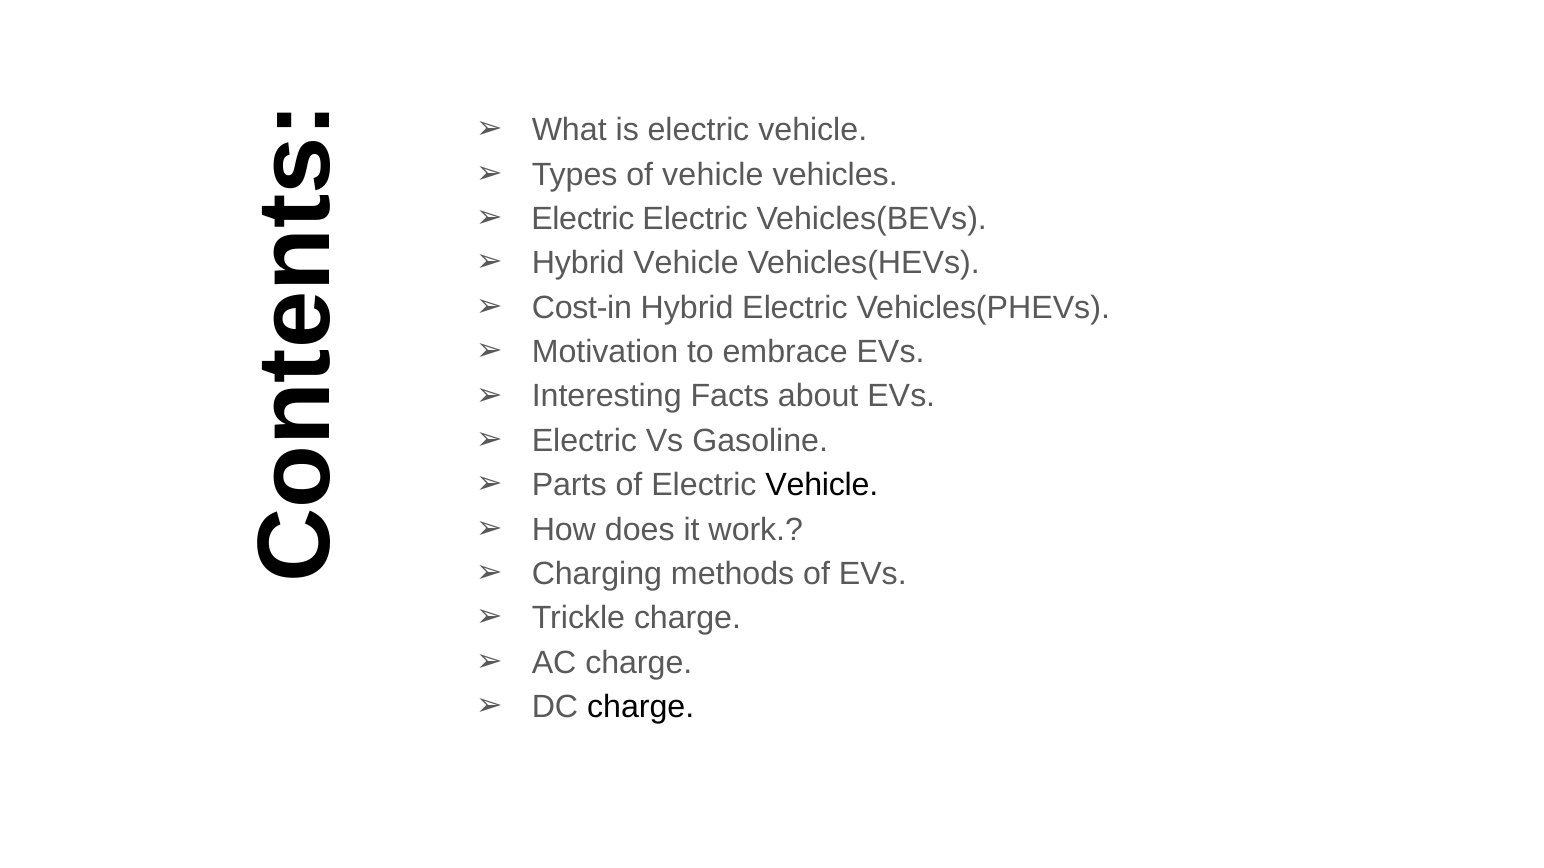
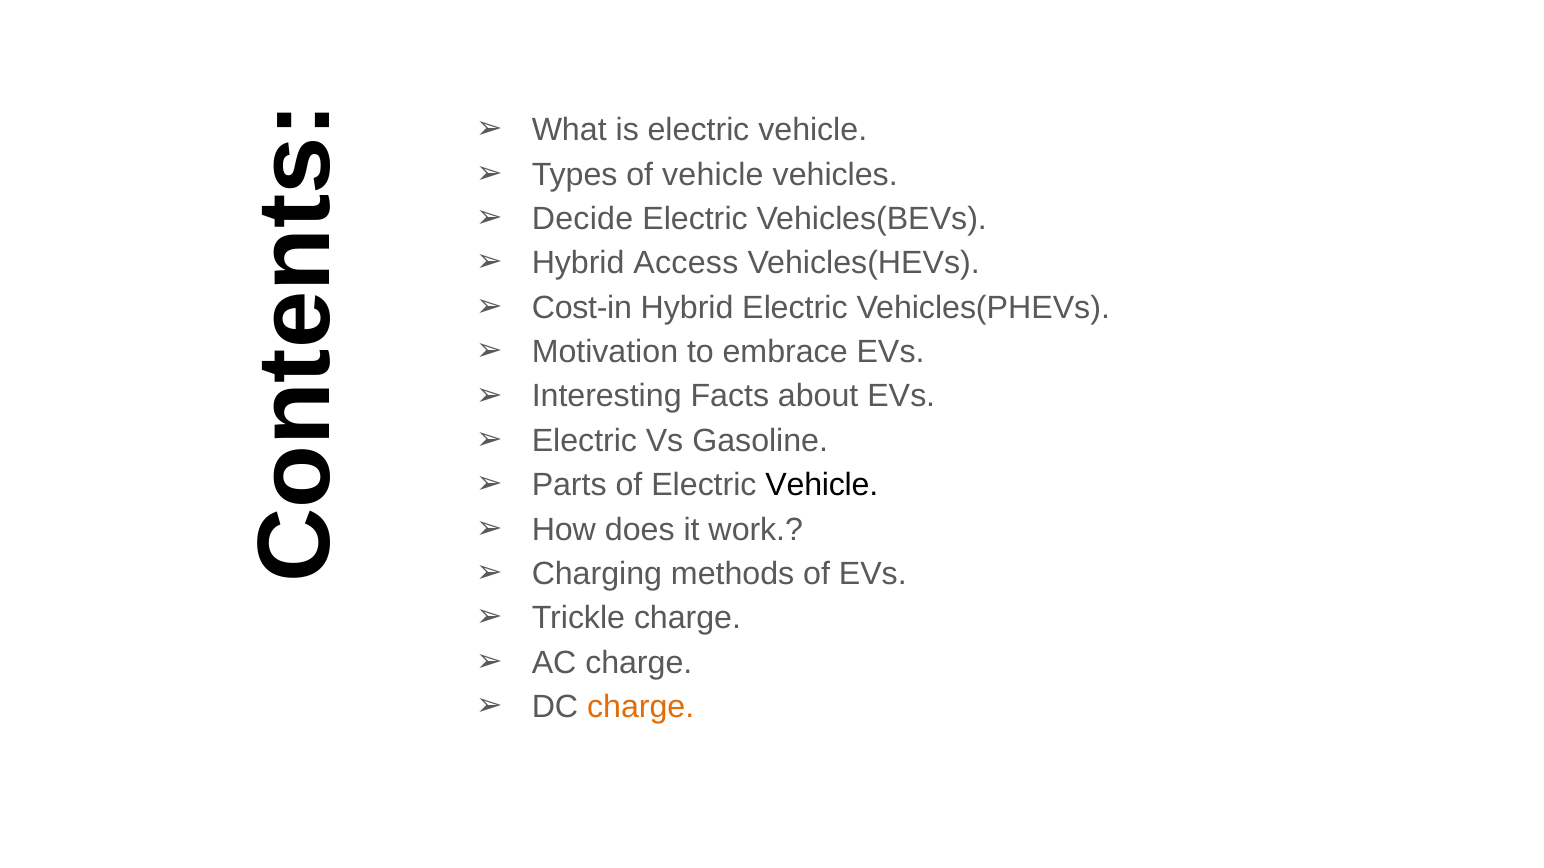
Electric: Electric -> Decide (583, 219)
Hybrid Vehicle: Vehicle -> Access (686, 263)
charge colour: black -> orange (641, 707)
